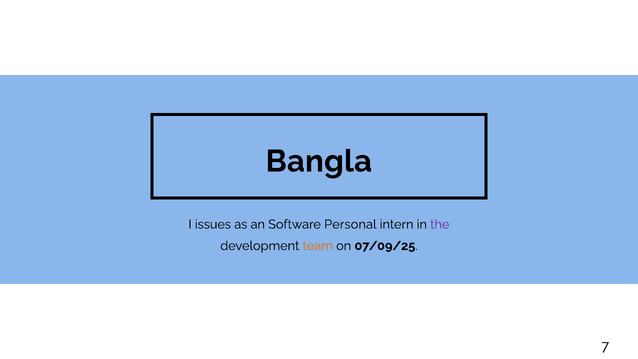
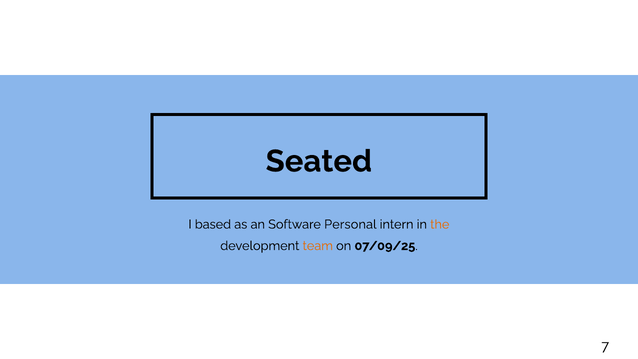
Bangla: Bangla -> Seated (319, 161)
issues: issues -> based (213, 224)
the colour: purple -> orange (440, 224)
